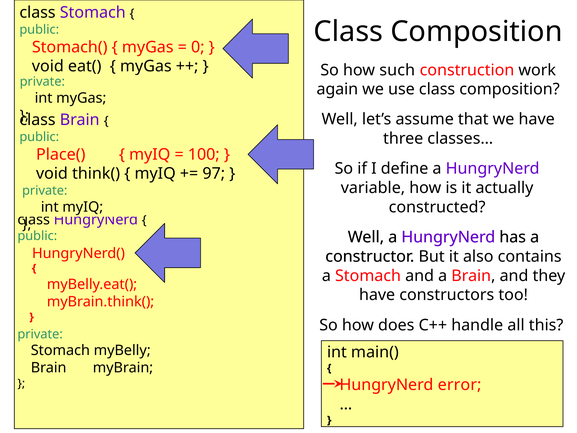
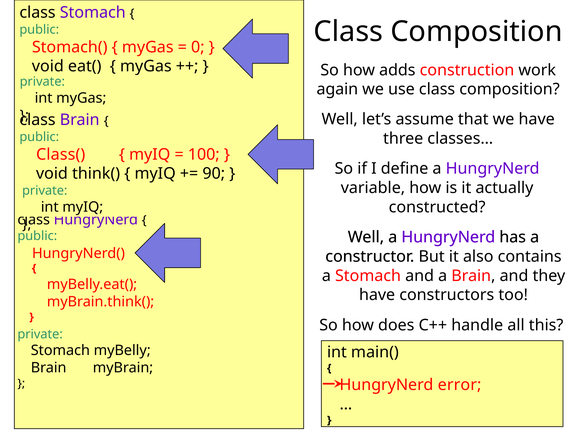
such: such -> adds (397, 70)
Place(: Place( -> Class( (61, 154)
97: 97 -> 90 (214, 174)
